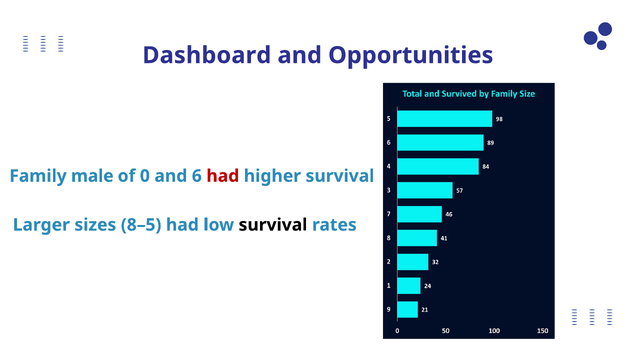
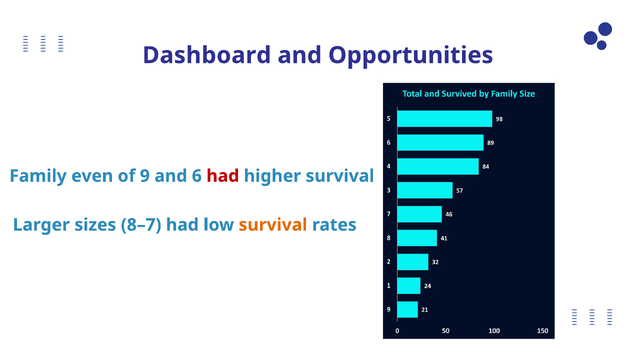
male: male -> even (92, 176)
0: 0 -> 9 (145, 176)
8–5: 8–5 -> 8–7 (141, 225)
survival colour: black -> orange (273, 225)
